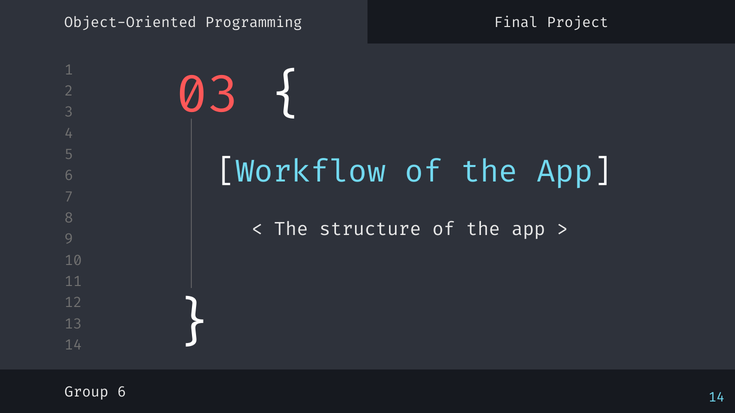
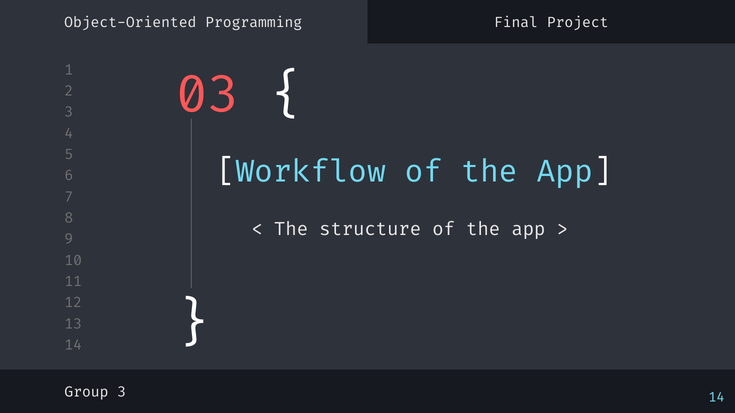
Group 6: 6 -> 3 (122, 393)
